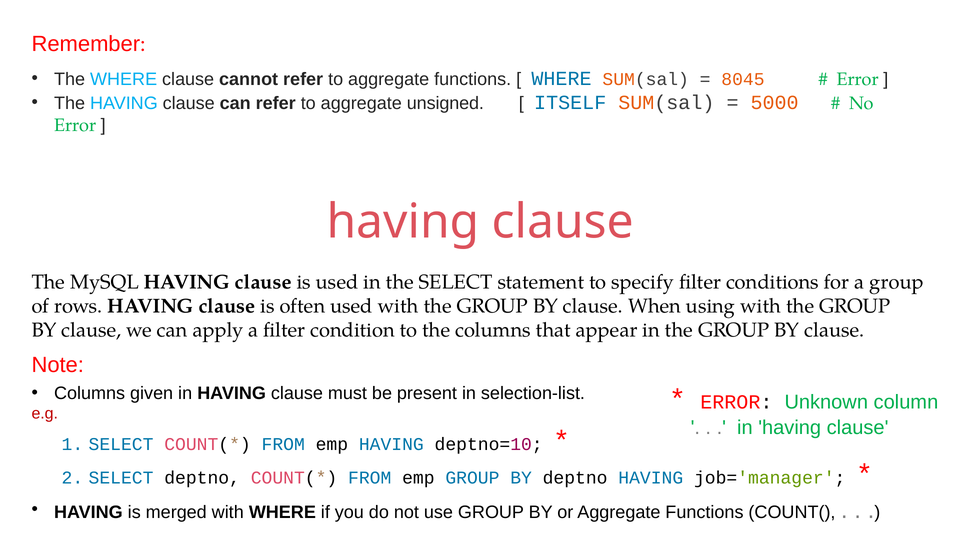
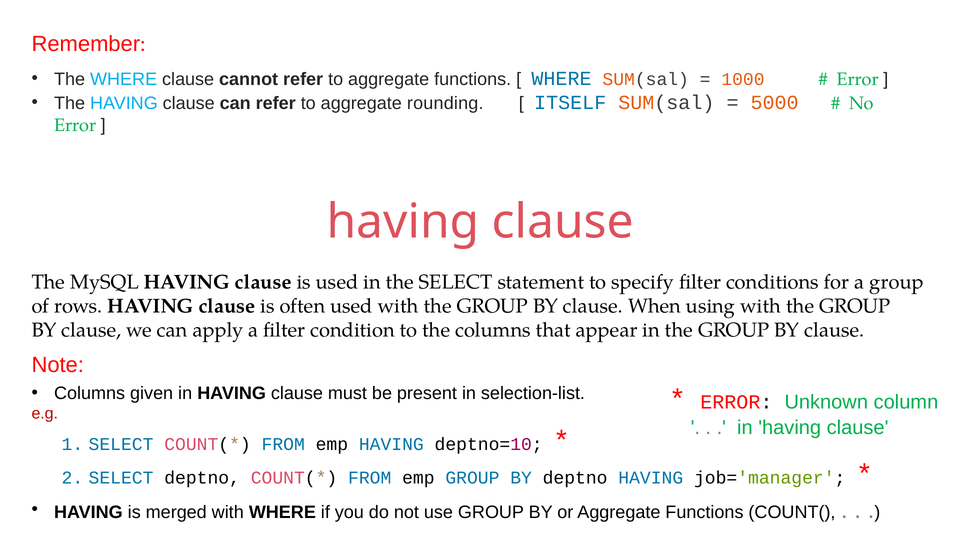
8045: 8045 -> 1000 (743, 79)
unsigned: unsigned -> rounding (445, 103)
